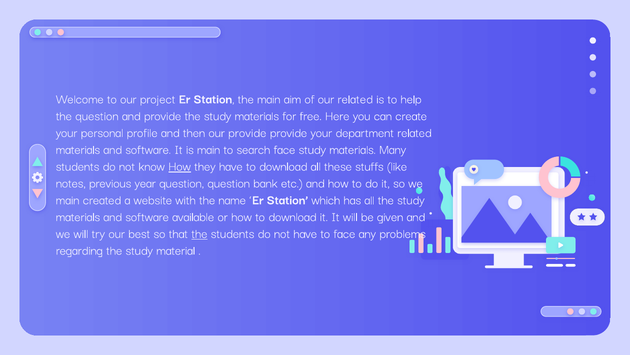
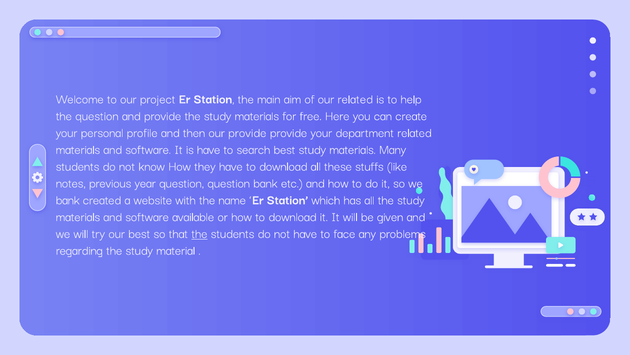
is main: main -> have (209, 149)
search face: face -> best (285, 149)
How underline: present -> none (180, 166)
main: main -> bank (68, 199)
